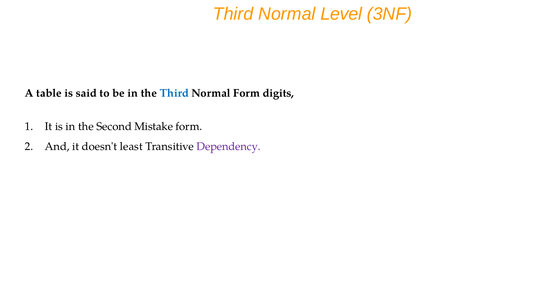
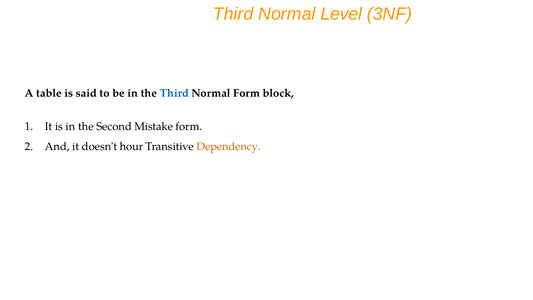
digits: digits -> block (278, 93)
least: least -> hour (131, 147)
Dependency colour: purple -> orange (229, 147)
